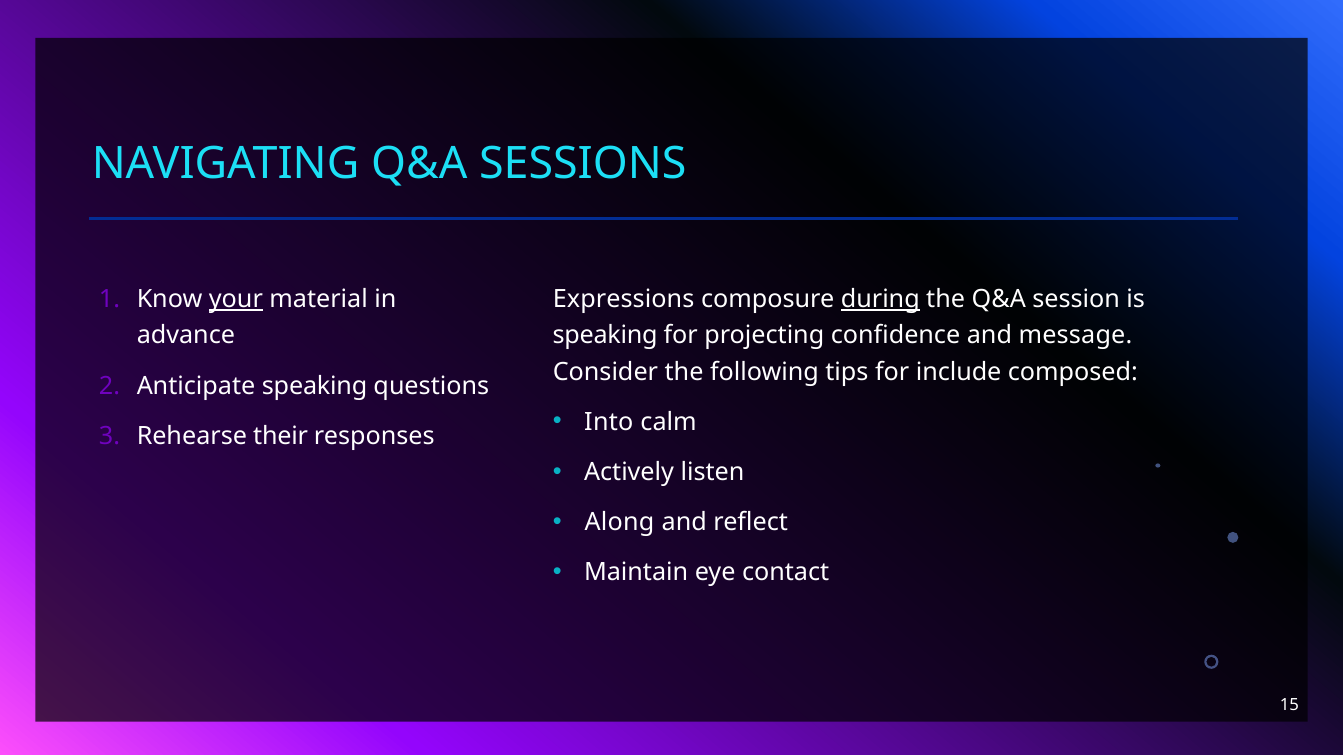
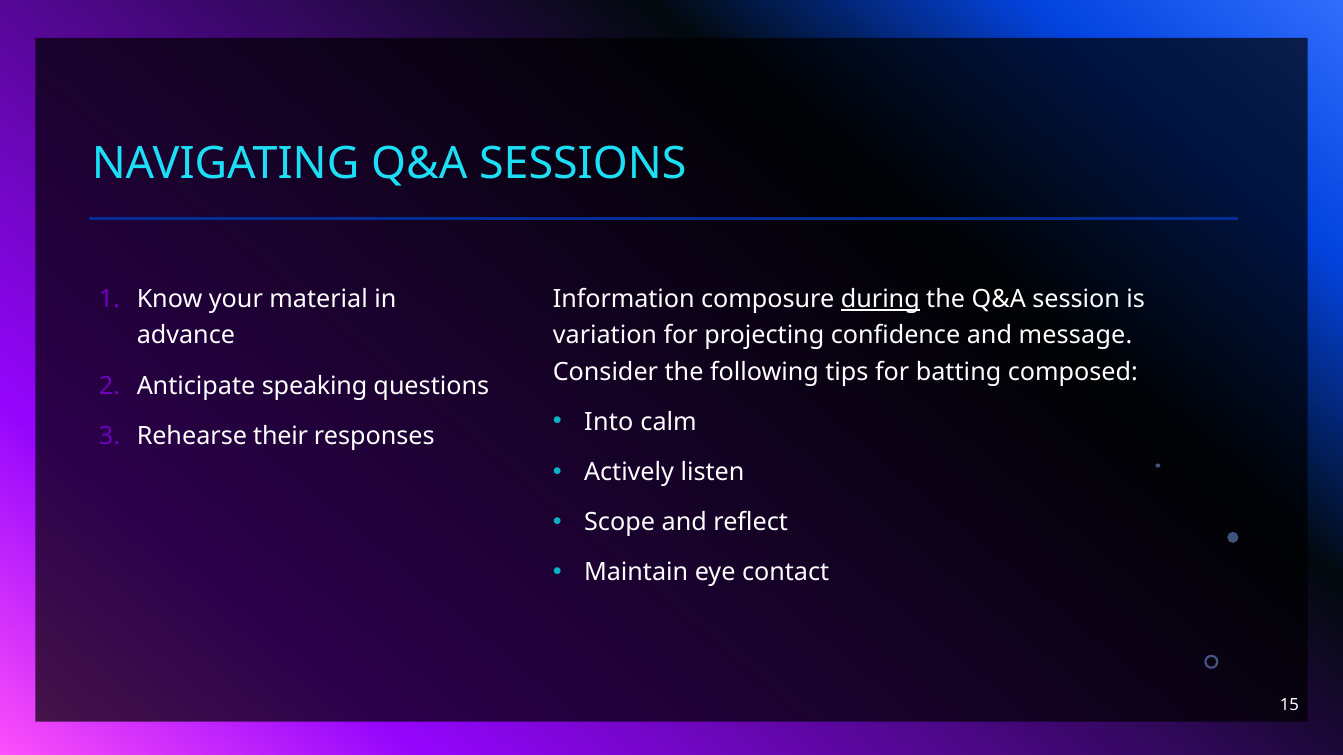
your underline: present -> none (236, 300)
Expressions: Expressions -> Information (624, 300)
speaking: speaking -> variation (605, 336)
include: include -> batting (959, 372)
Along: Along -> Scope (620, 523)
